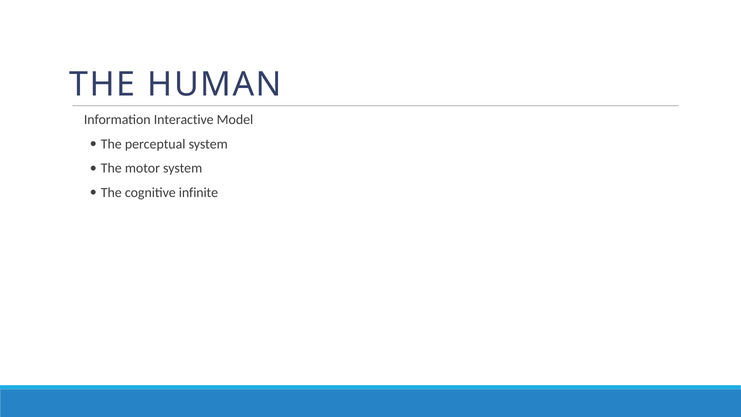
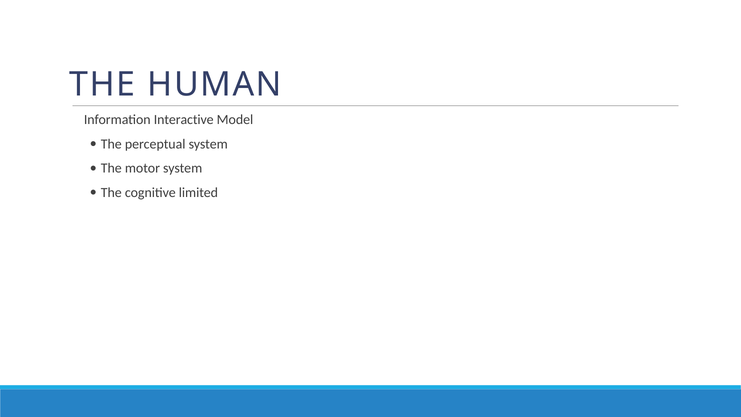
infinite: infinite -> limited (198, 192)
